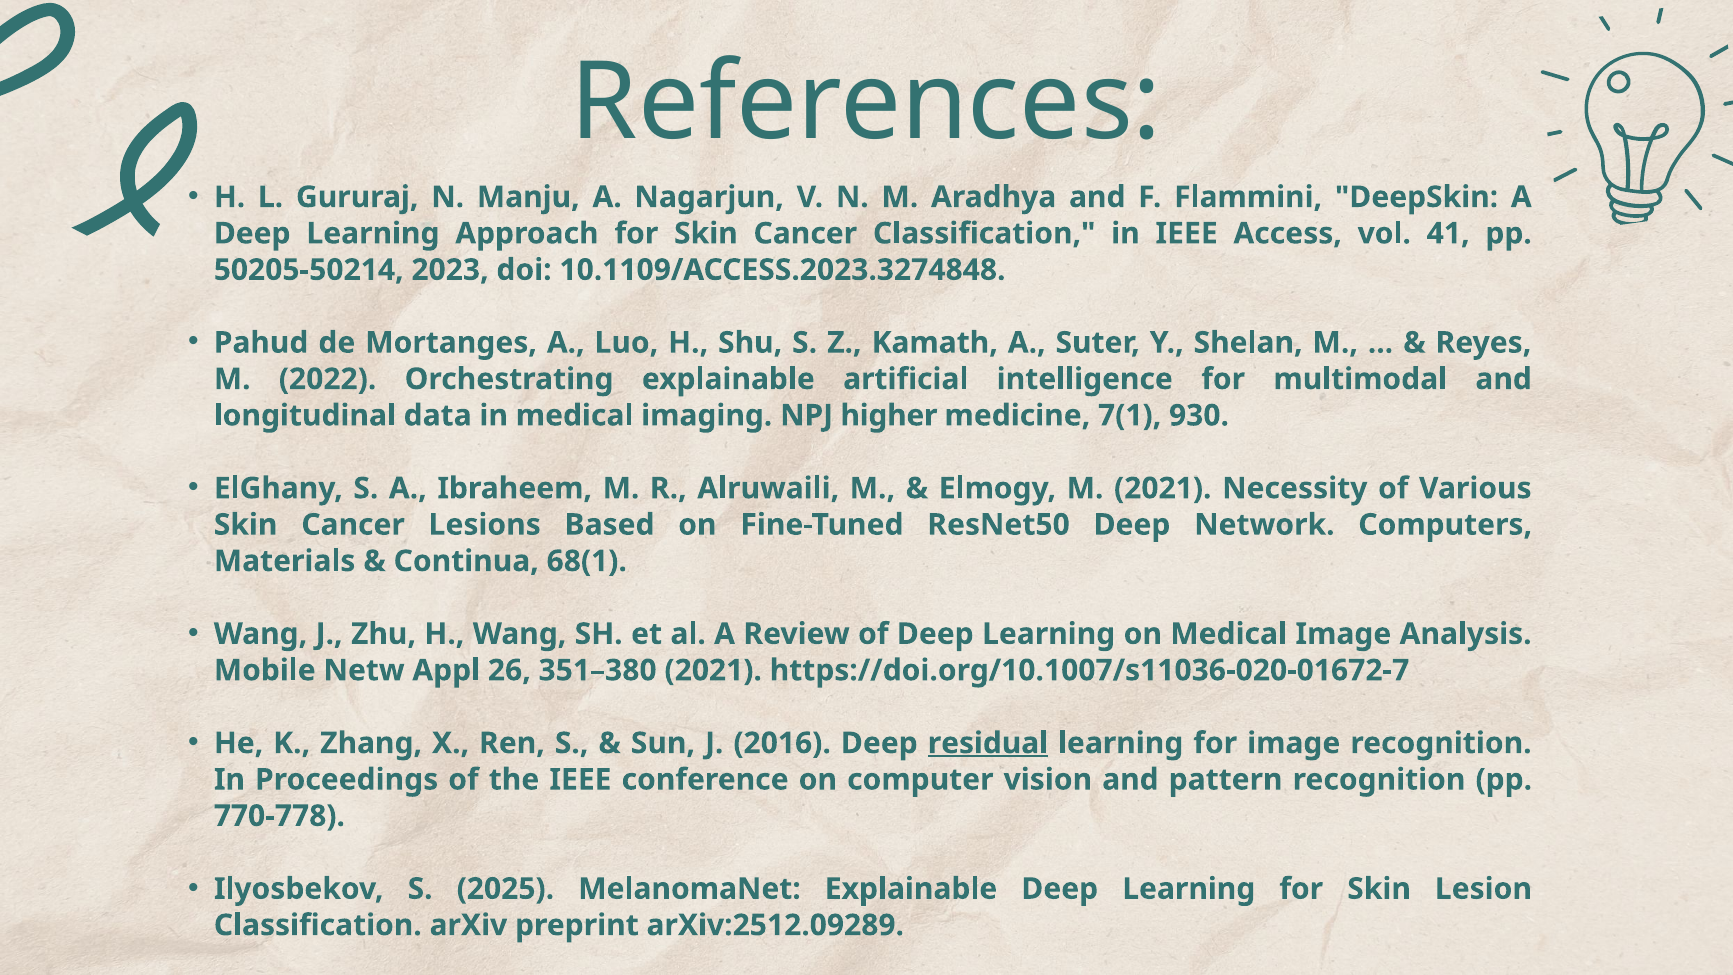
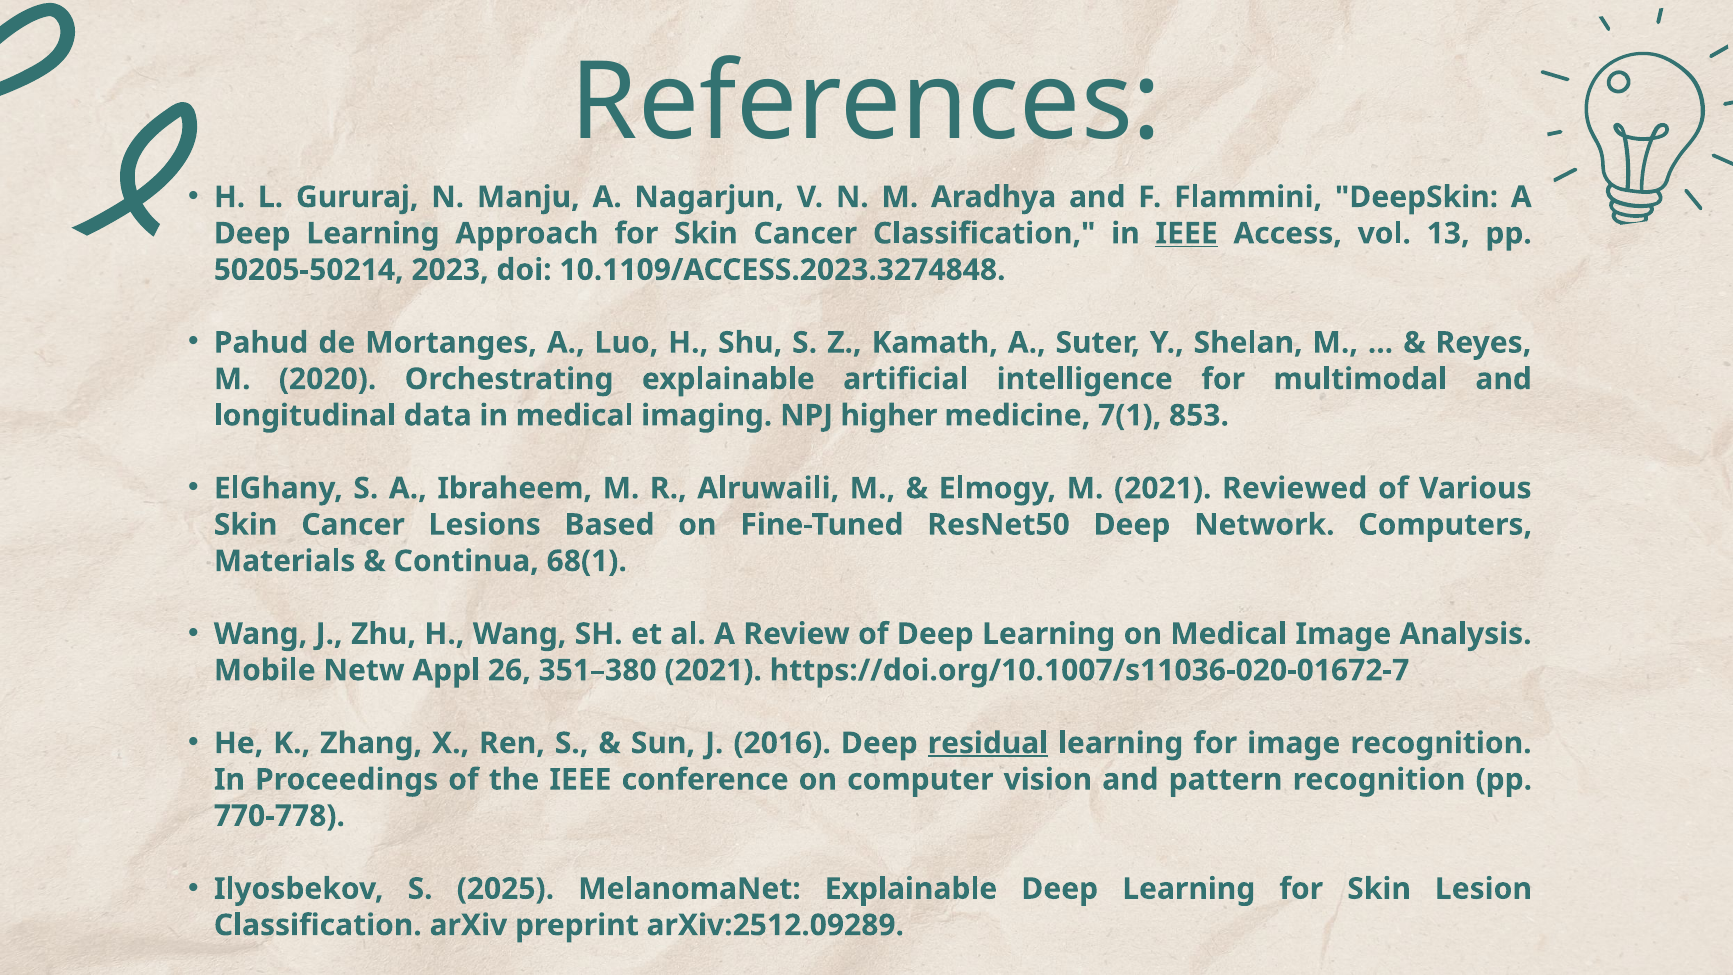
IEEE underline: none -> present (1187, 233)
41: 41 -> 13 (1448, 233)
2022: 2022 -> 2020 (328, 379)
930: 930 -> 853 (1199, 415)
Necessity: Necessity -> Reviewed (1295, 488)
